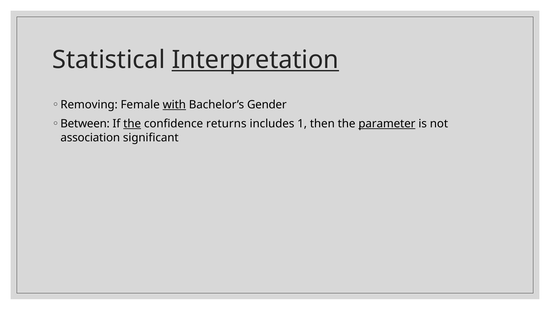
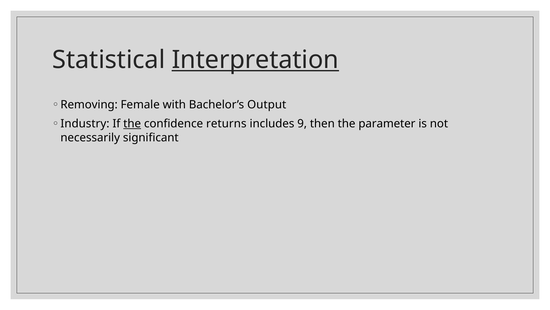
with underline: present -> none (174, 105)
Gender: Gender -> Output (267, 105)
Between: Between -> Industry (85, 124)
1: 1 -> 9 (302, 124)
parameter underline: present -> none (387, 124)
association: association -> necessarily (90, 137)
